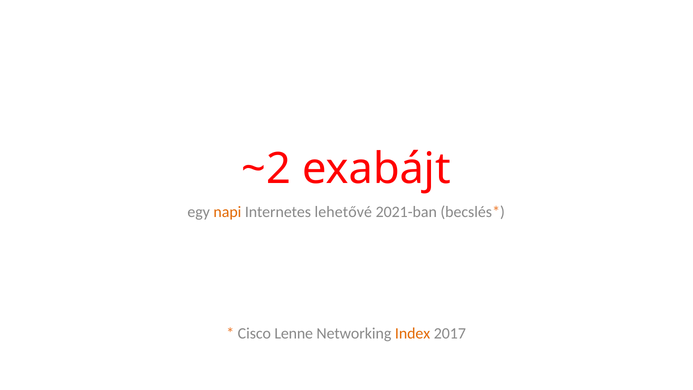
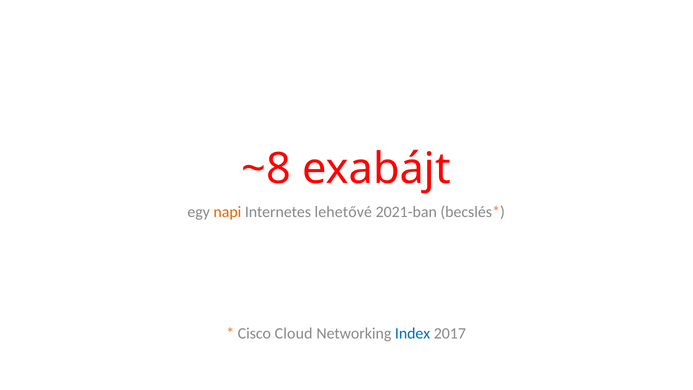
~2: ~2 -> ~8 (266, 169)
Lenne: Lenne -> Cloud (294, 334)
Index colour: orange -> blue (413, 334)
